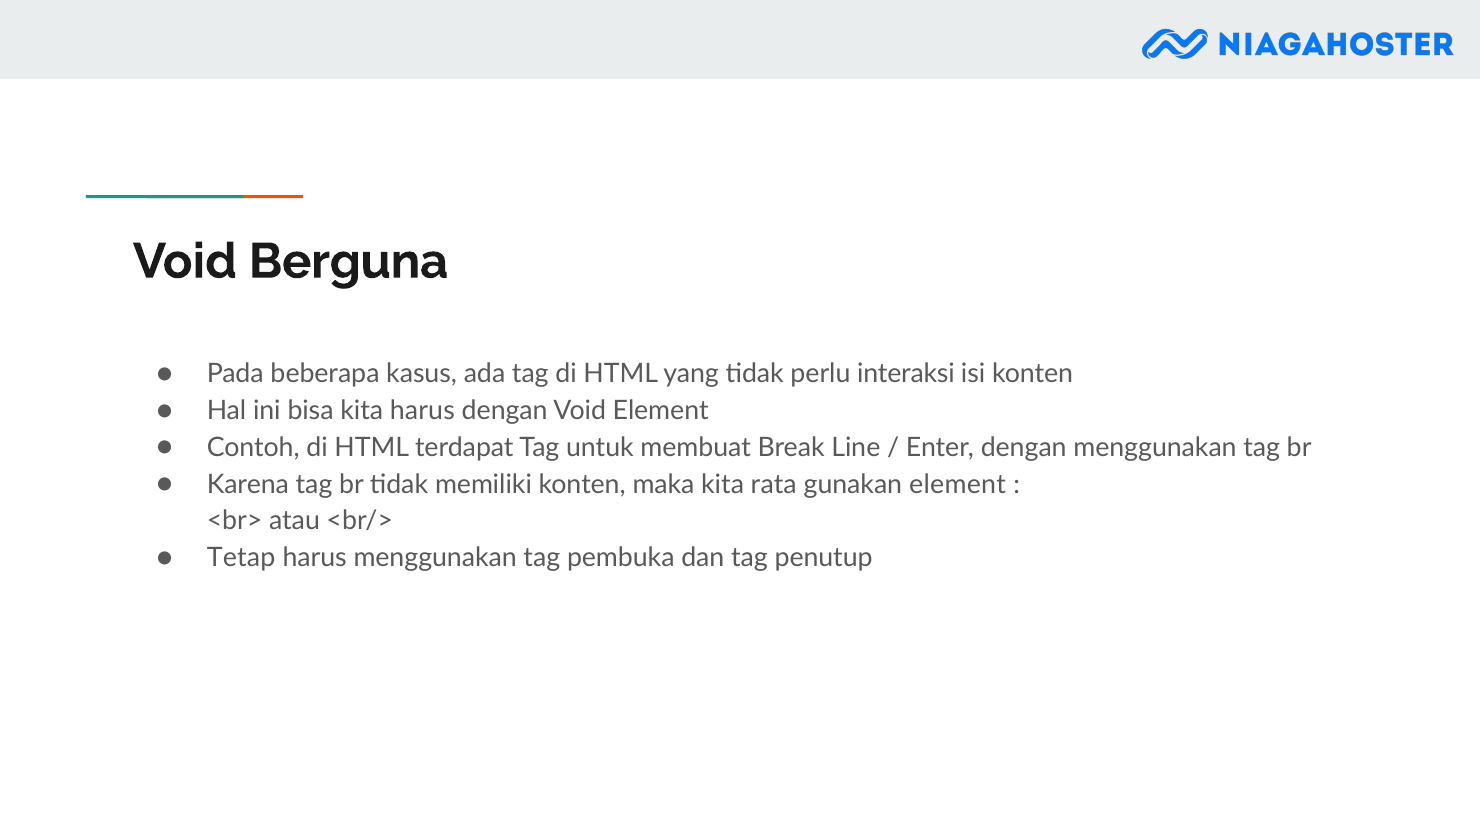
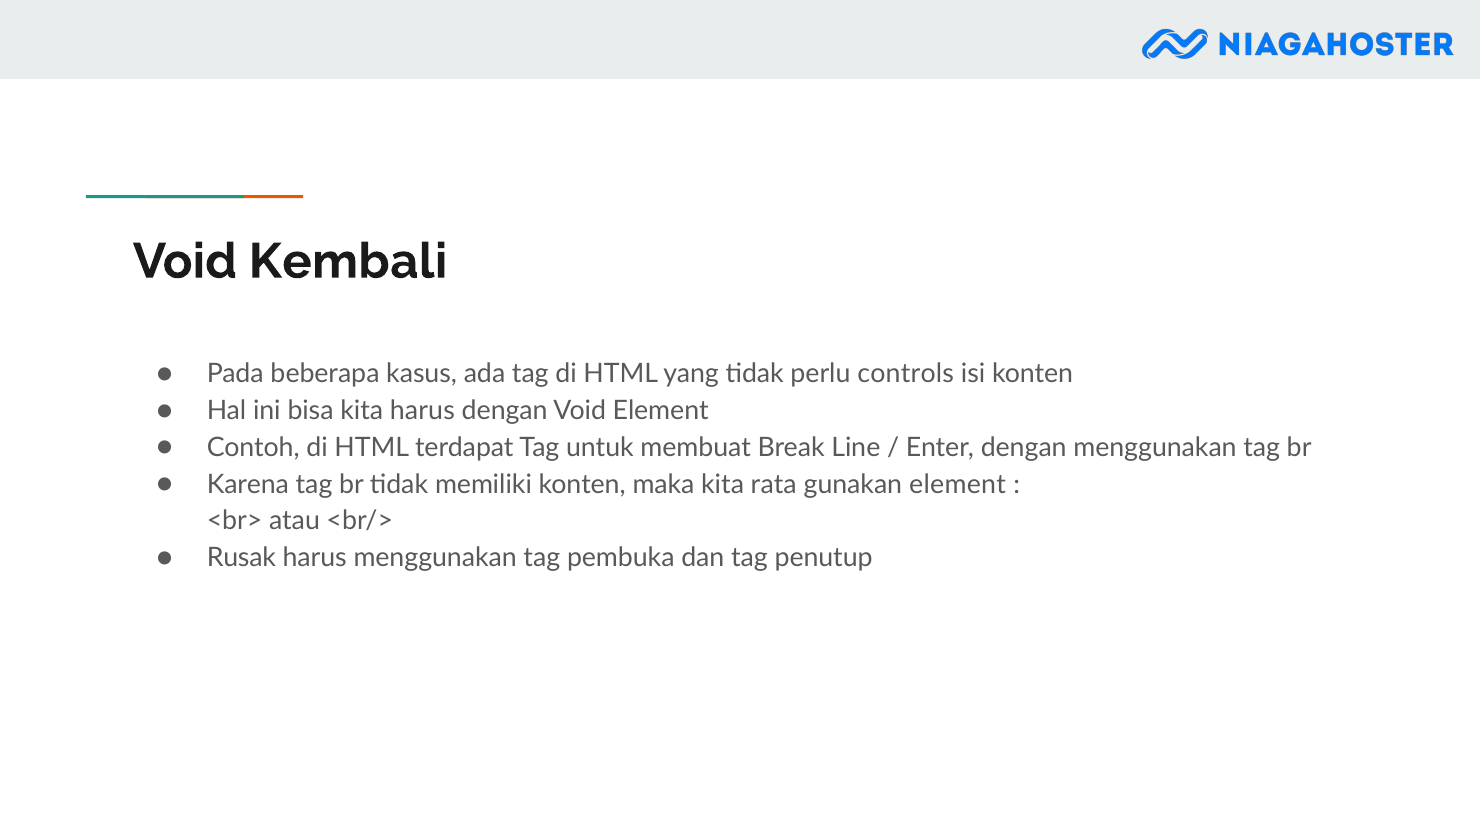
Berguna: Berguna -> Kembali (348, 261)
interaksi: interaksi -> controls (906, 374)
Tetap: Tetap -> Rusak (241, 557)
